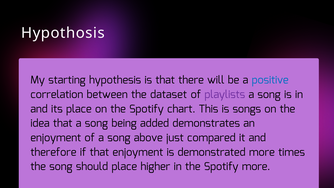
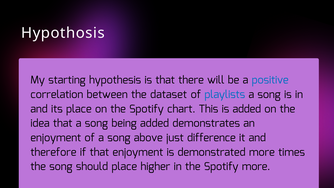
playlists colour: purple -> blue (225, 95)
is songs: songs -> added (247, 109)
compared: compared -> difference (211, 138)
